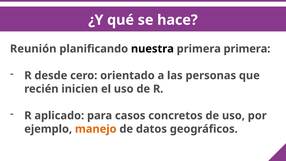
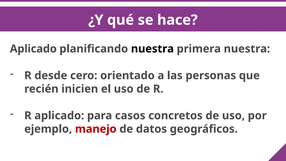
Reunión: Reunión -> Aplicado (33, 49)
primera primera: primera -> nuestra (247, 49)
manejo colour: orange -> red (96, 129)
